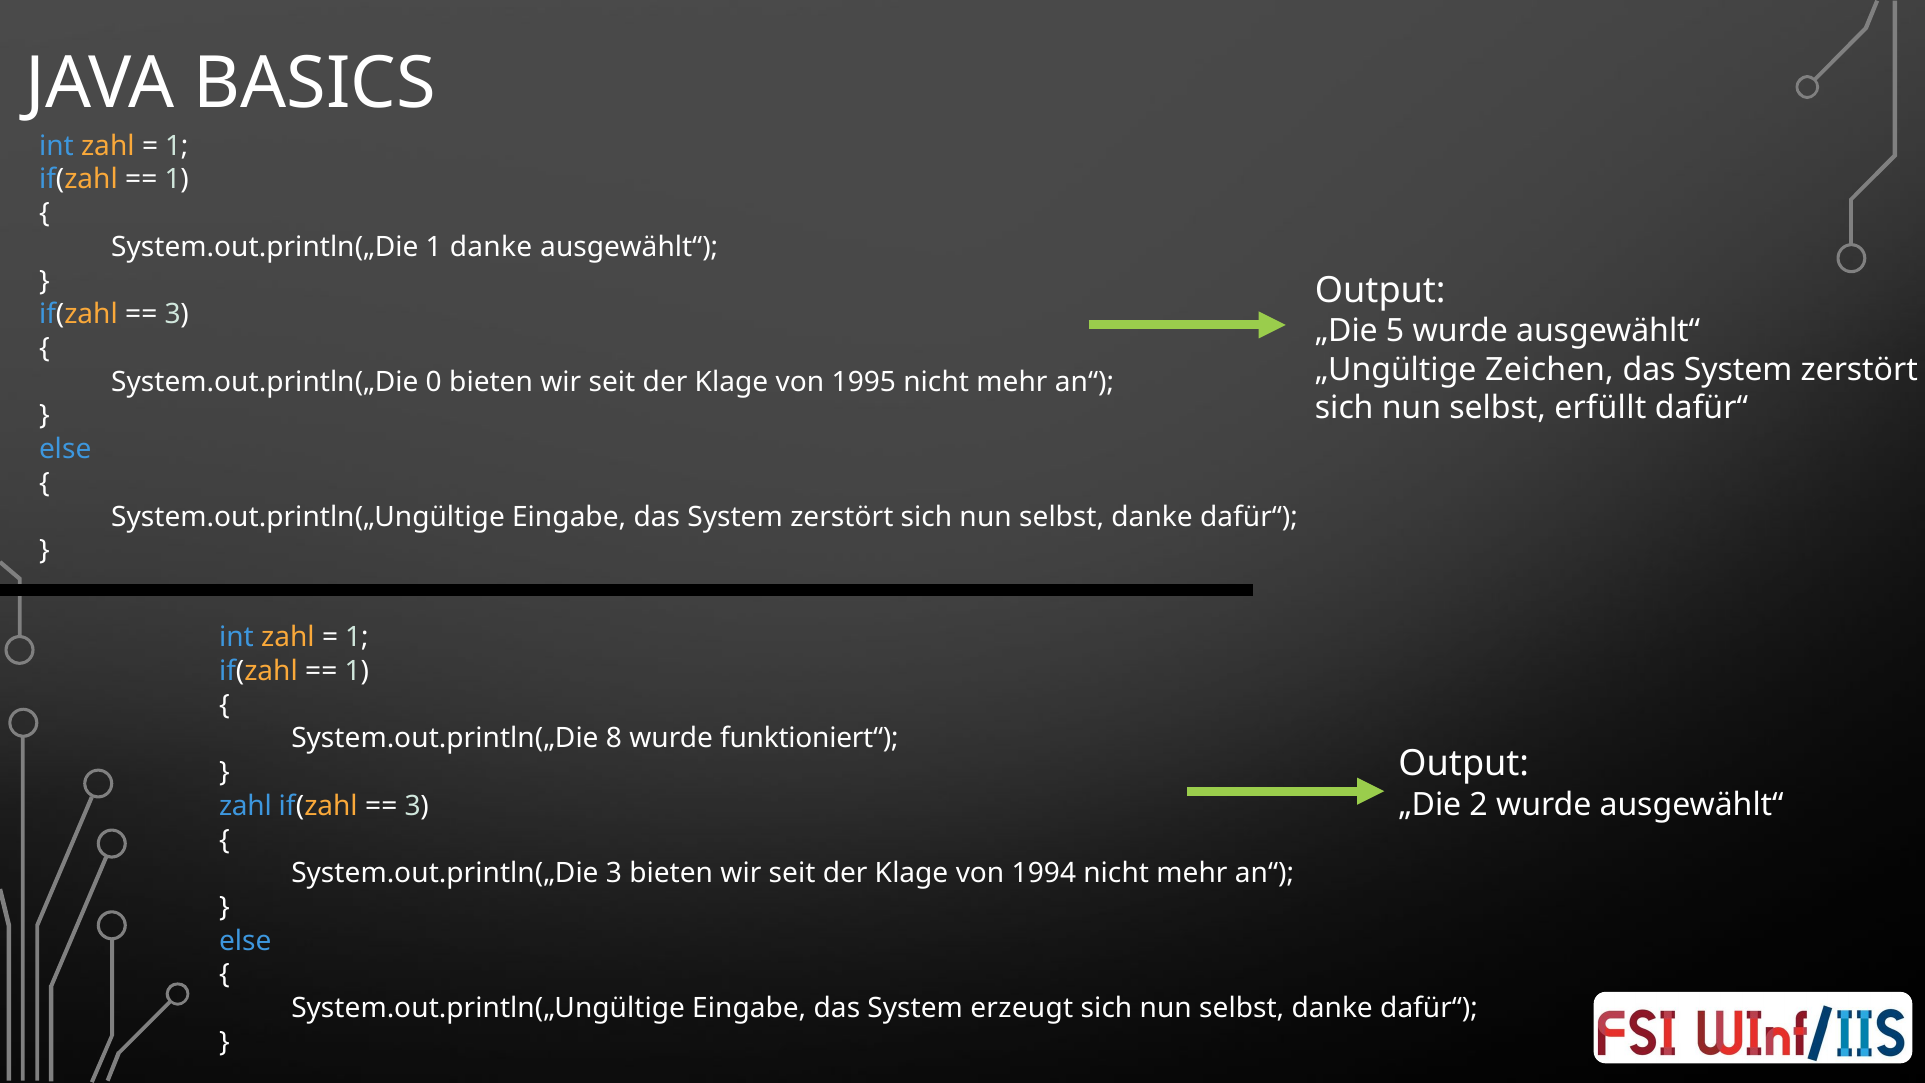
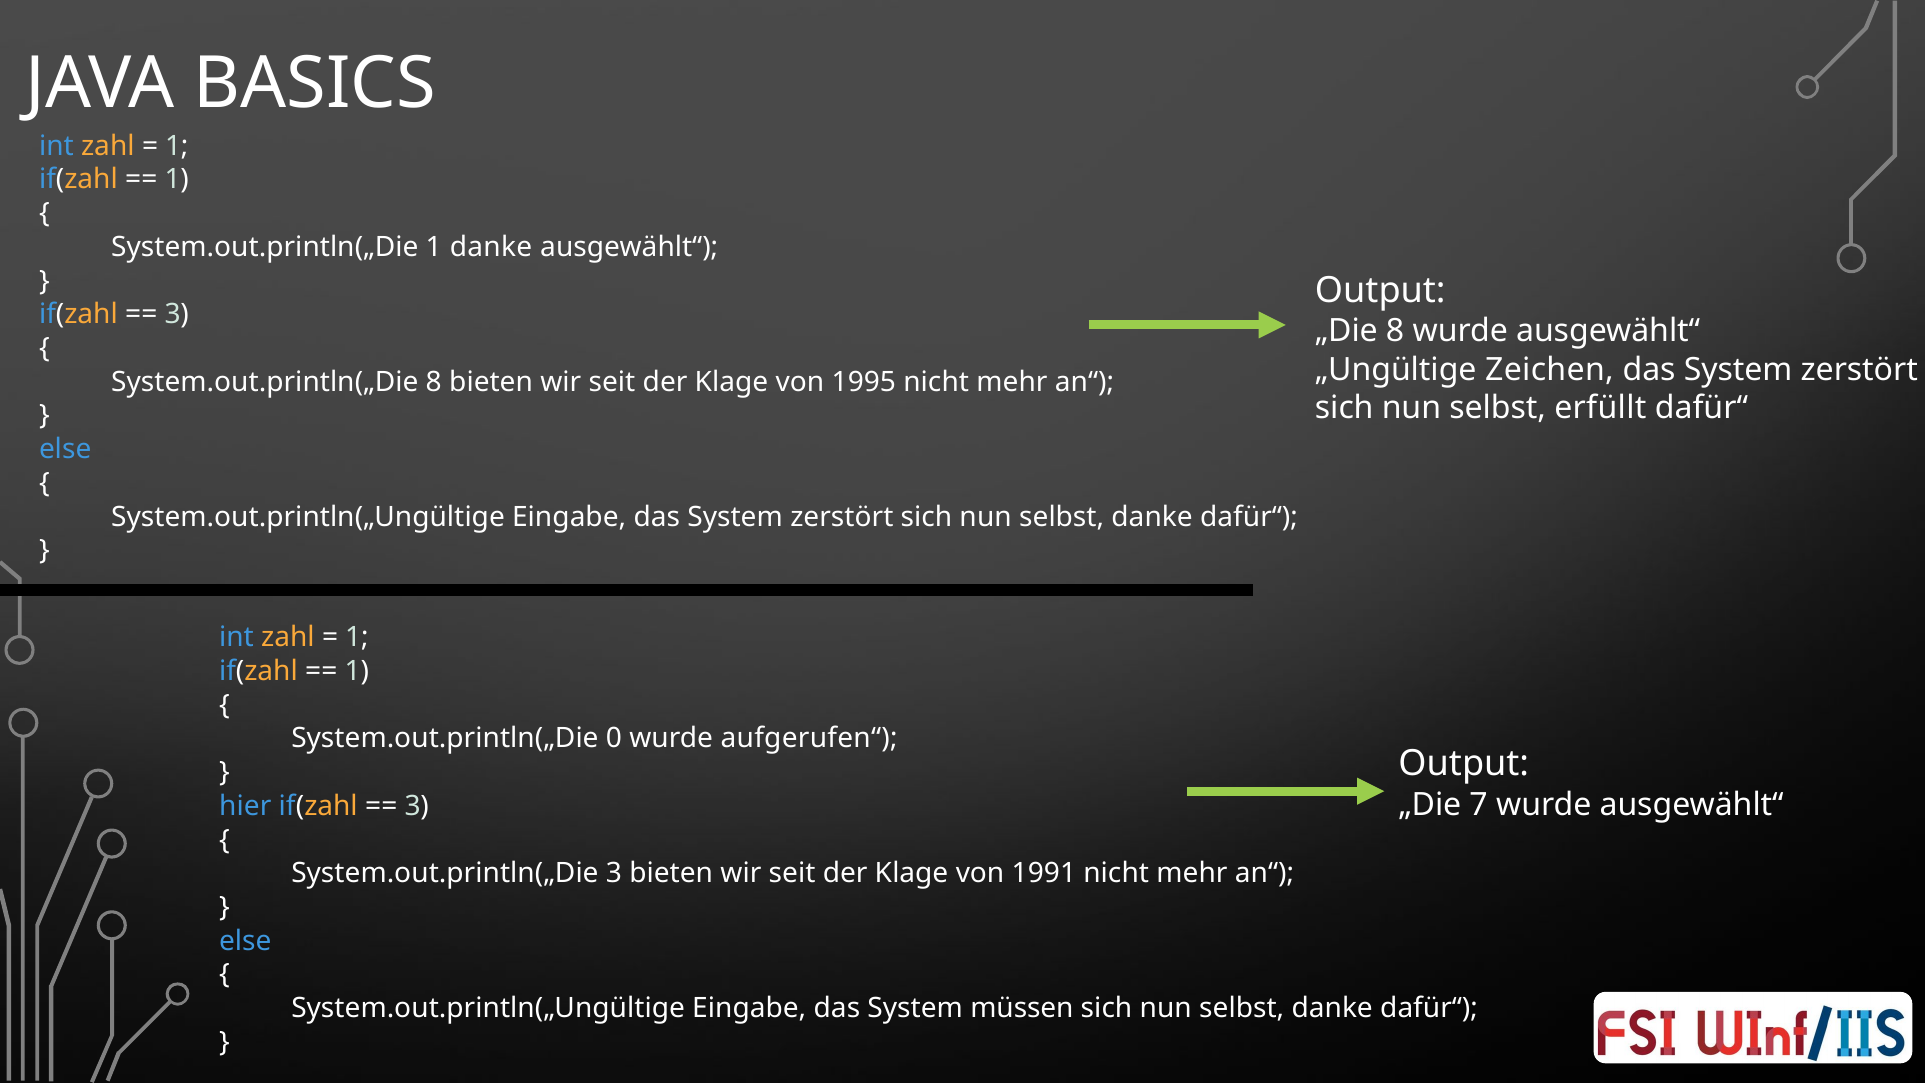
„Die 5: 5 -> 8 (1395, 331)
System.out.println(„Die 0: 0 -> 8 (434, 382)
8: 8 -> 0 (614, 738)
funktioniert“: funktioniert“ -> aufgerufen“ (809, 738)
2: 2 -> 7 (1479, 804)
zahl: zahl -> hier (245, 806)
1994: 1994 -> 1991 (1044, 873)
erzeugt: erzeugt -> müssen (1022, 1008)
